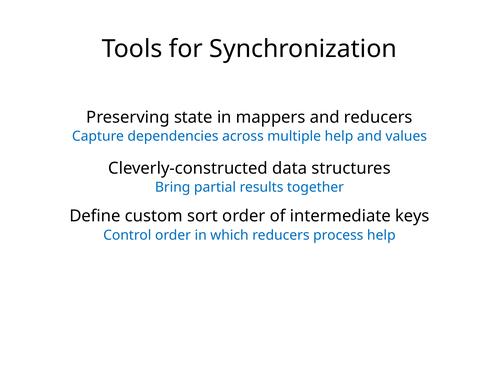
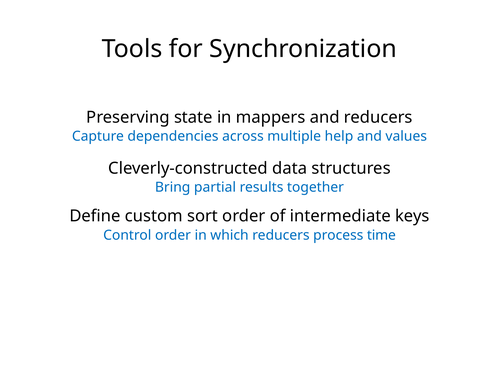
process help: help -> time (381, 235)
